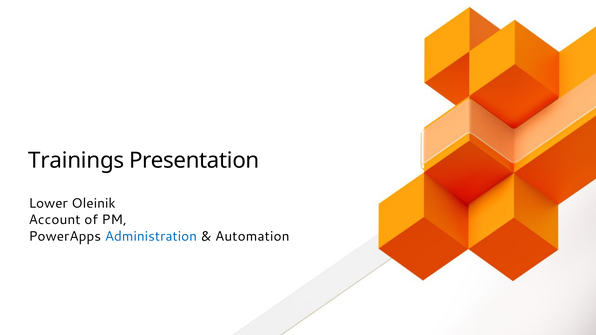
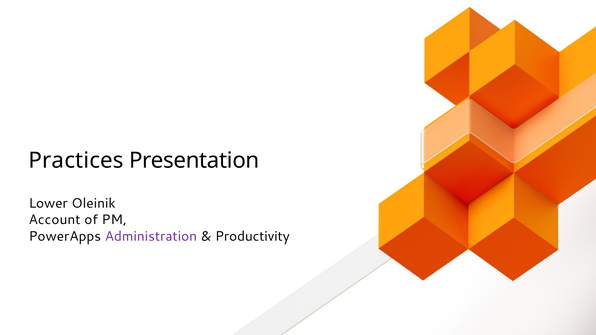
Trainings: Trainings -> Practices (76, 160)
Administration colour: blue -> purple (151, 236)
Automation: Automation -> Productivity (252, 236)
